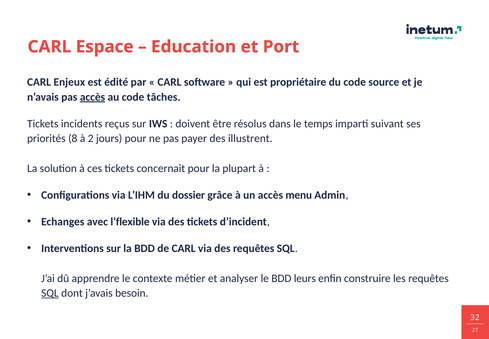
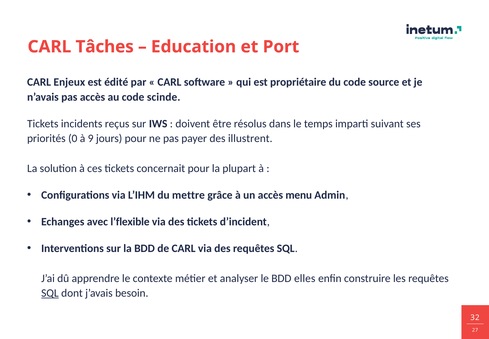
Espace: Espace -> Tâches (105, 47)
accès underline: present -> none (93, 97)
tâches: tâches -> scinde (164, 97)
8: 8 -> 0 (73, 138)
2: 2 -> 9 (91, 138)
dossier: dossier -> mettre (188, 195)
leurs: leurs -> elles (305, 278)
